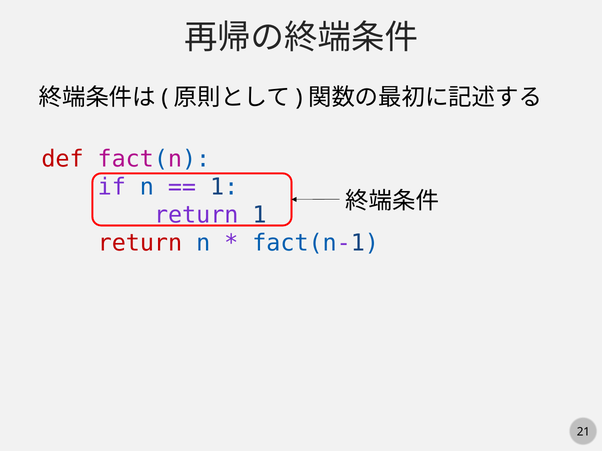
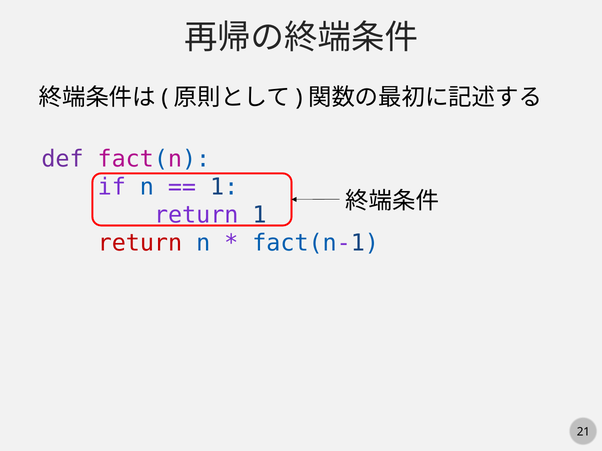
def colour: red -> purple (63, 159)
